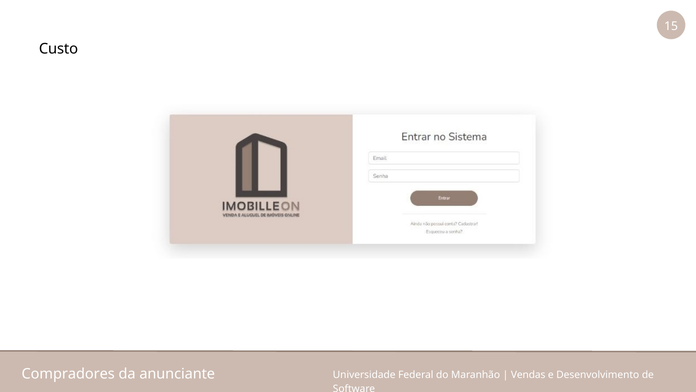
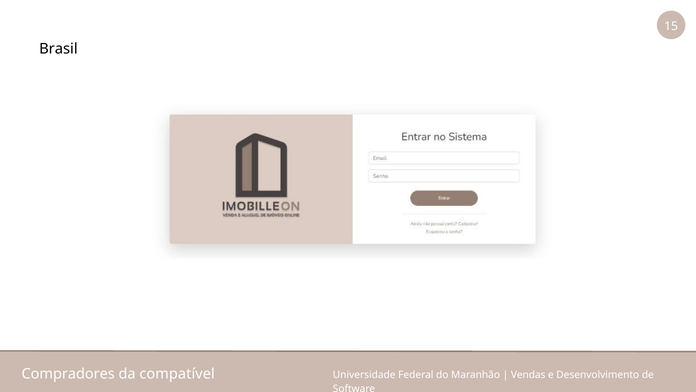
Custo: Custo -> Brasil (58, 49)
anunciante: anunciante -> compatível (177, 374)
